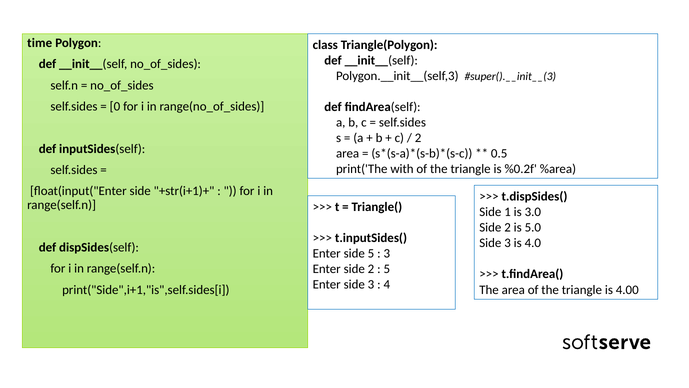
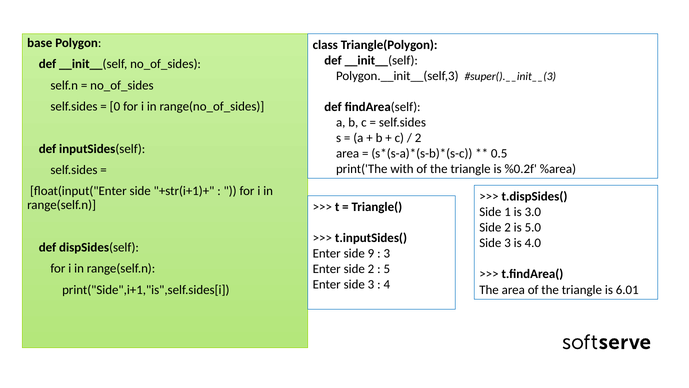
time: time -> base (40, 43)
side 5: 5 -> 9 (371, 253)
4.00: 4.00 -> 6.01 (627, 289)
